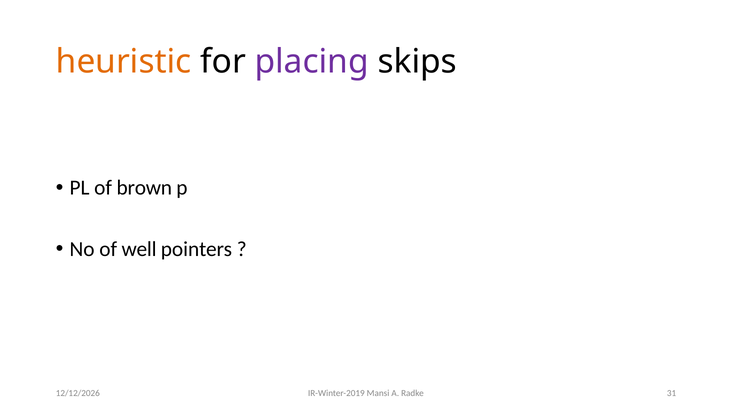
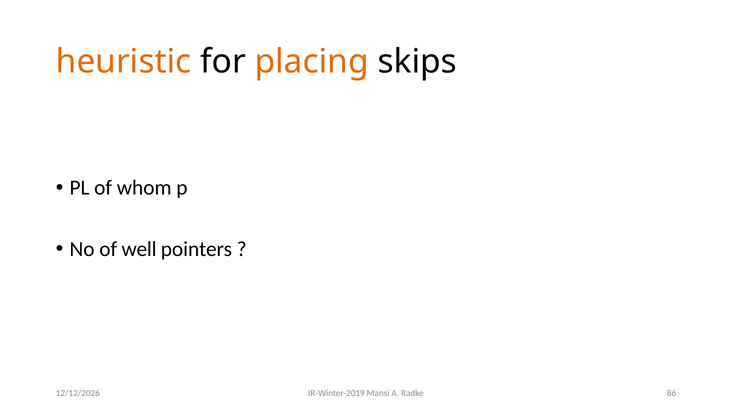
placing colour: purple -> orange (312, 61)
brown: brown -> whom (144, 188)
31: 31 -> 86 (672, 393)
